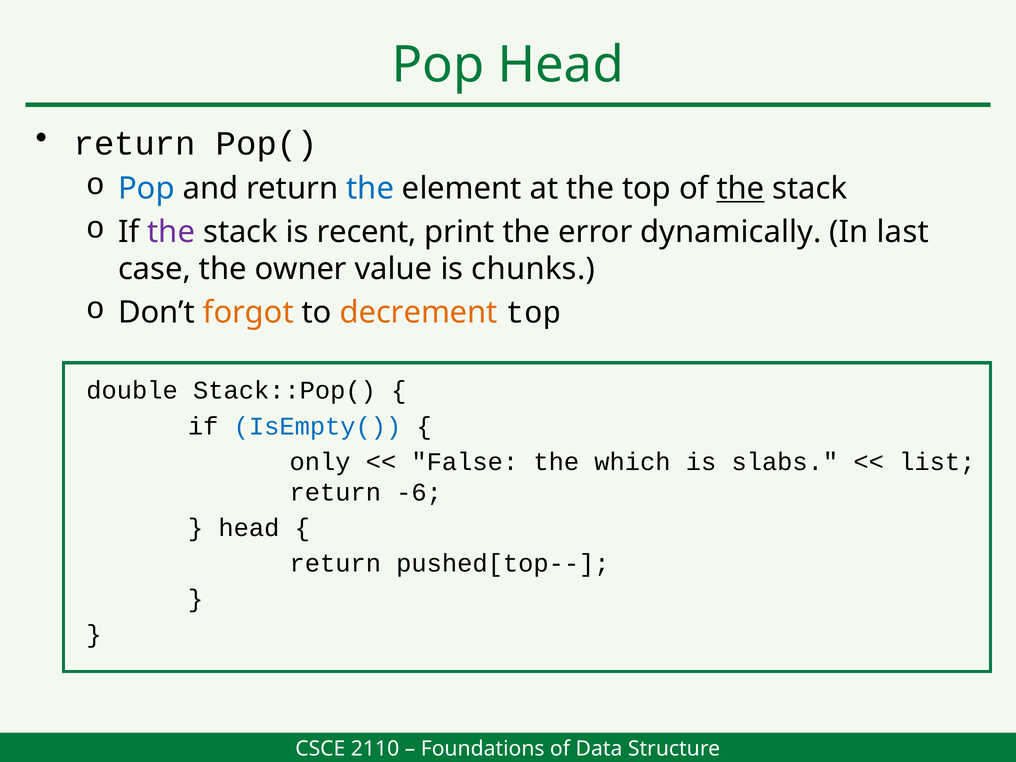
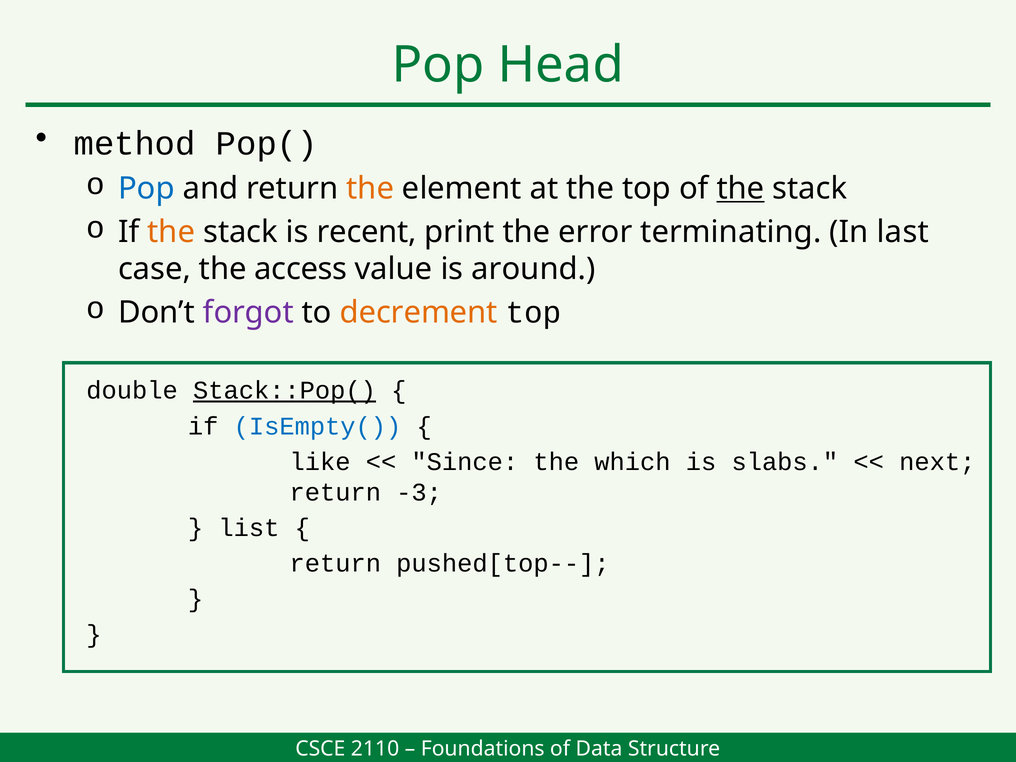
return: return -> method (135, 143)
the colour: blue -> orange (370, 188)
the colour: purple -> orange (171, 232)
dynamically: dynamically -> terminating (731, 232)
owner: owner -> access (301, 269)
chunks: chunks -> around (533, 269)
forgot colour: orange -> purple (248, 313)
Stack::Pop( underline: none -> present (284, 391)
only: only -> like (320, 462)
False: False -> Since (465, 462)
list: list -> next (937, 462)
-6: -6 -> -3 (419, 492)
head: head -> list (249, 528)
